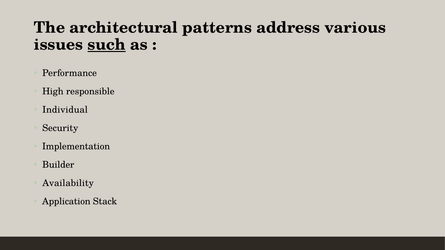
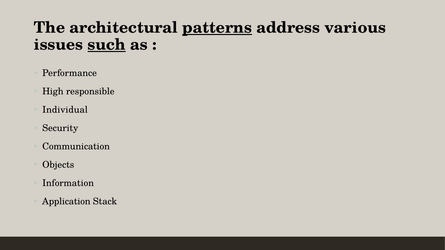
patterns underline: none -> present (217, 28)
Implementation: Implementation -> Communication (76, 147)
Builder: Builder -> Objects (58, 165)
Availability: Availability -> Information (68, 183)
